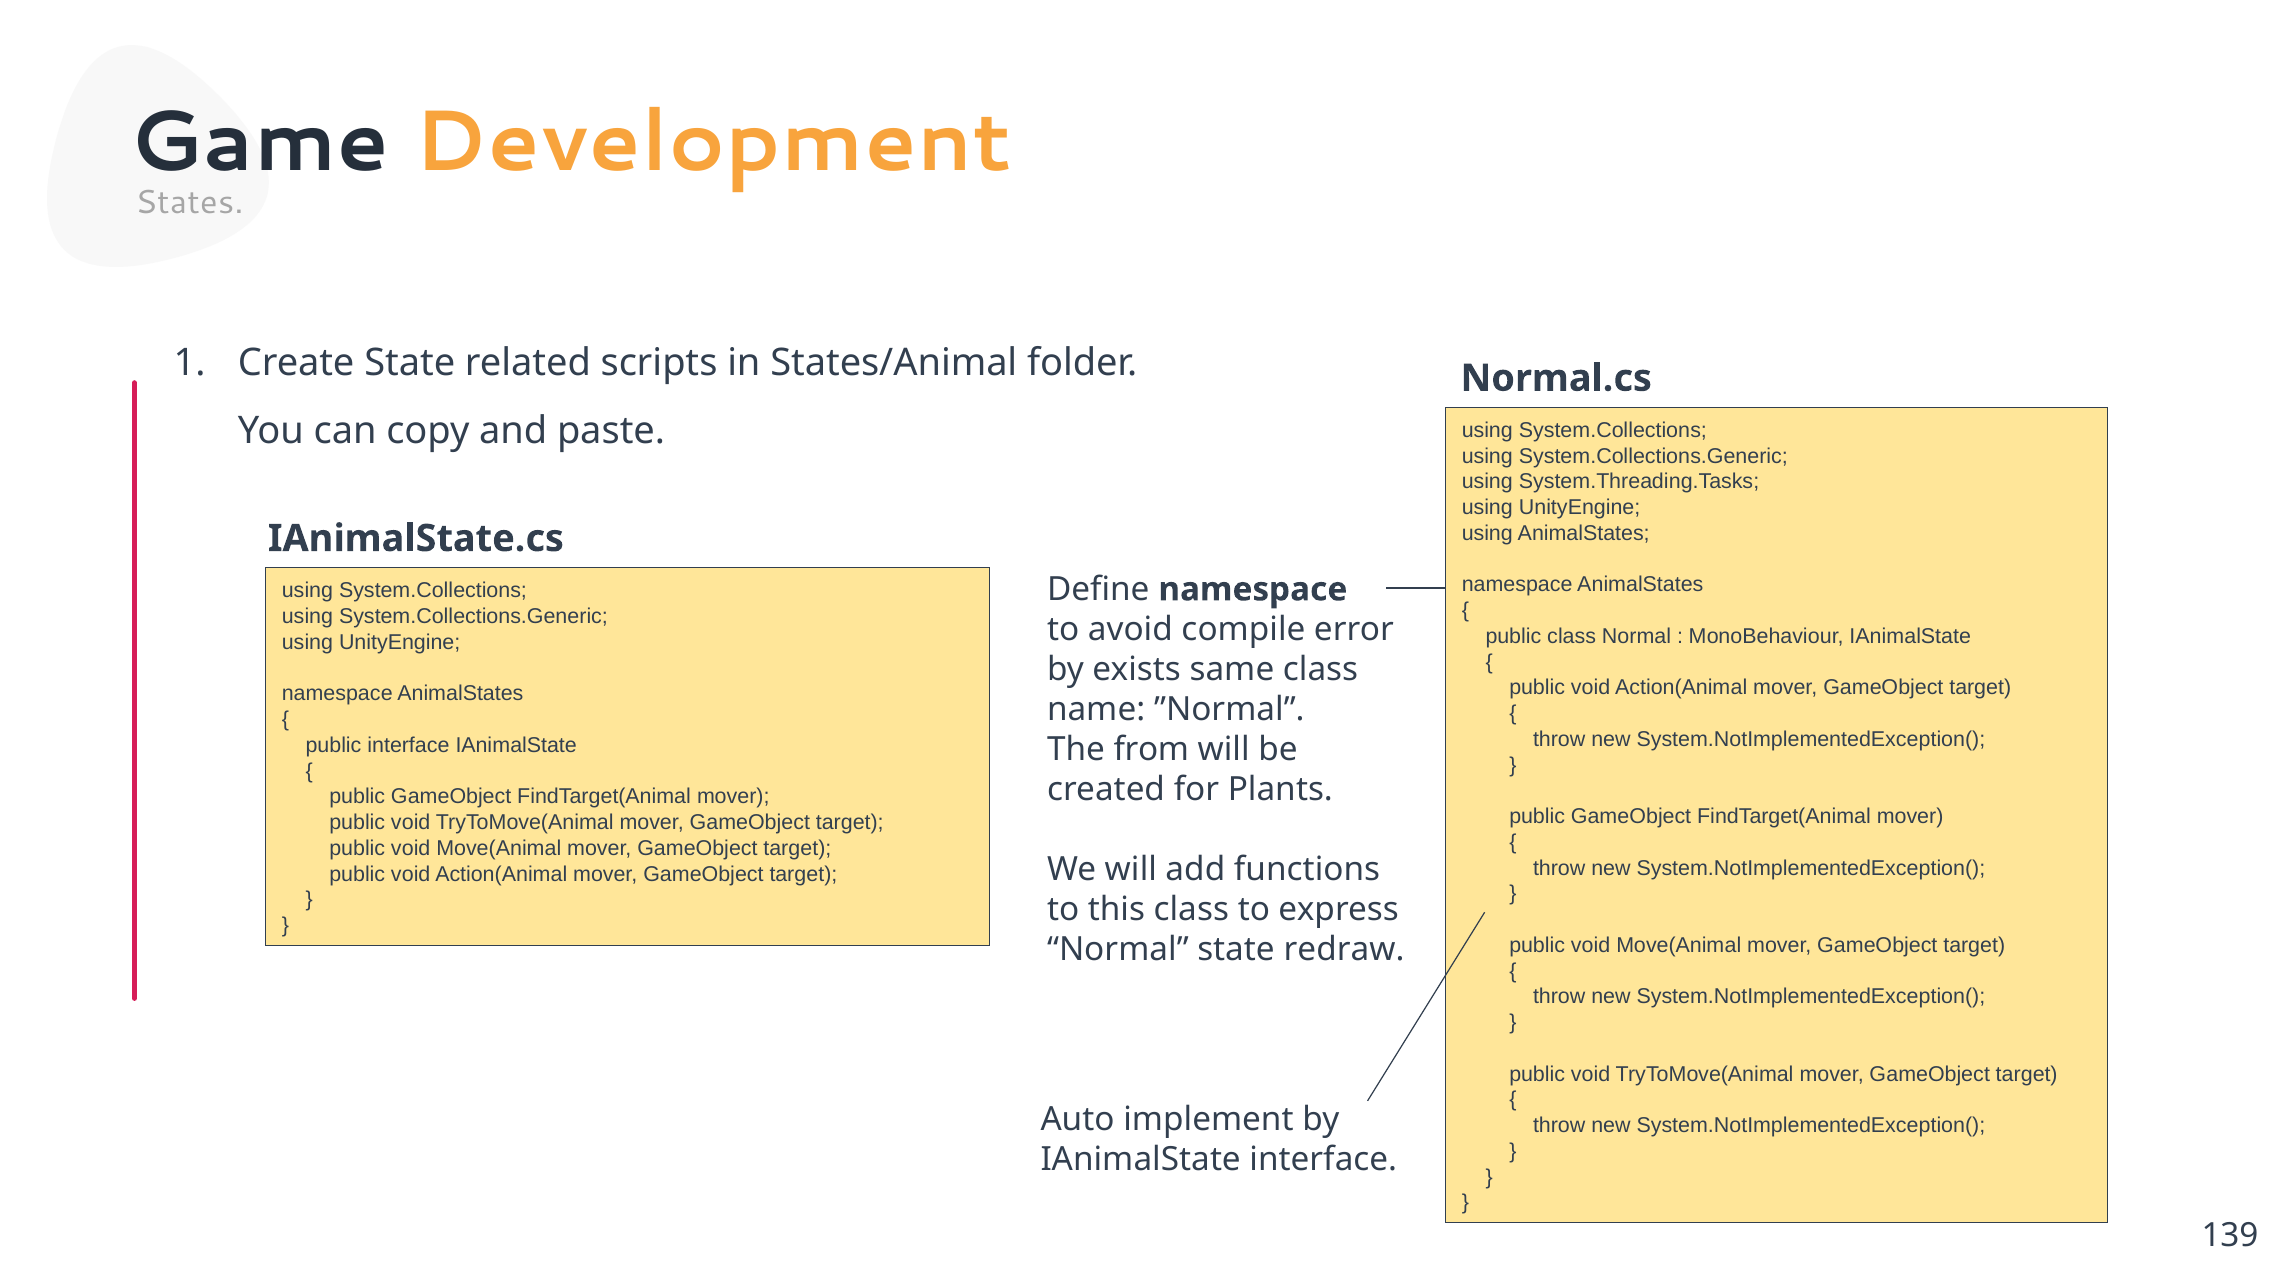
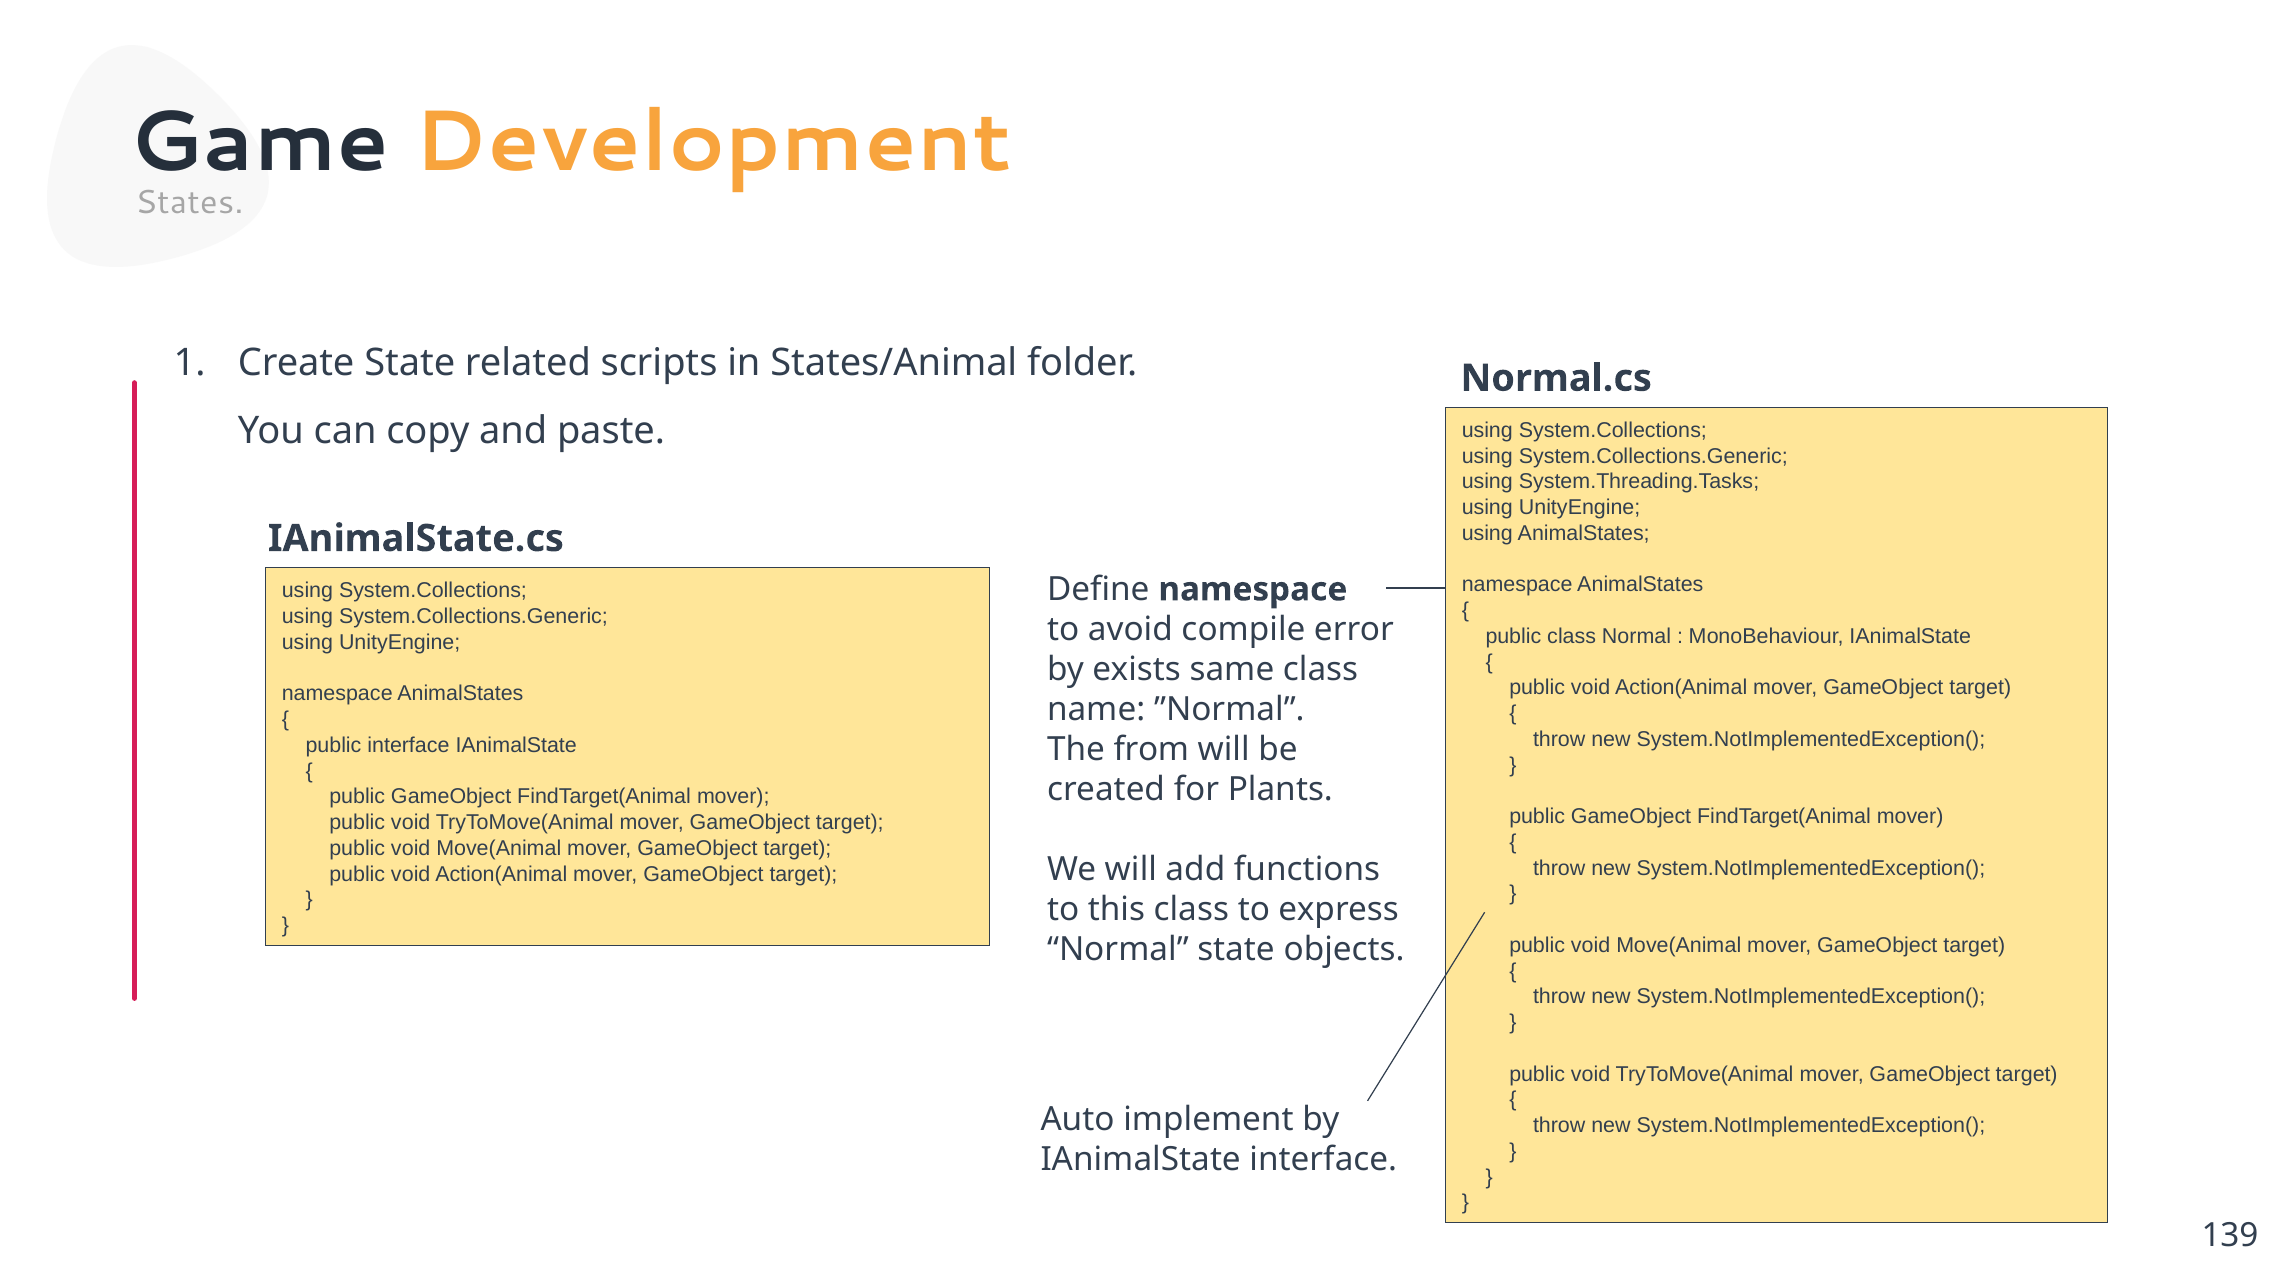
redraw: redraw -> objects (1344, 949)
